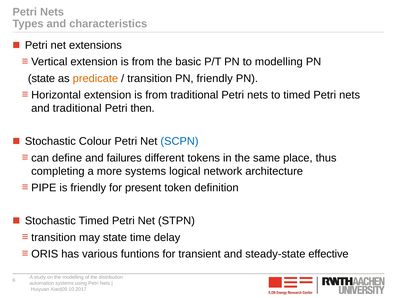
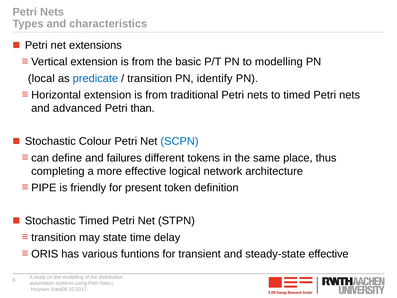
state: state -> local (41, 78)
predicate colour: orange -> blue (95, 78)
PN friendly: friendly -> identify (215, 78)
and traditional: traditional -> advanced (77, 108)
then: then -> than (143, 108)
more systems: systems -> effective (146, 171)
